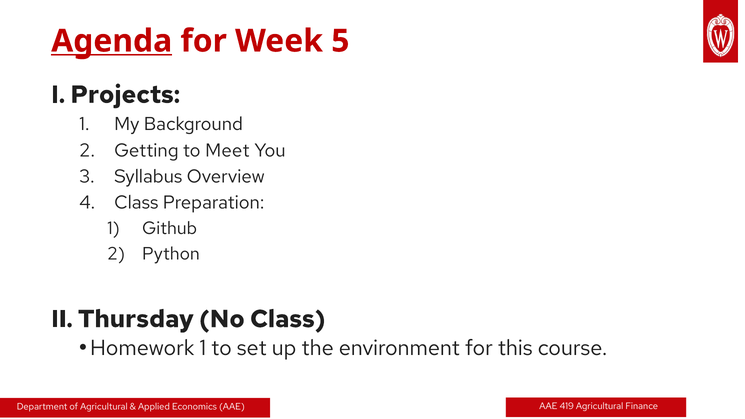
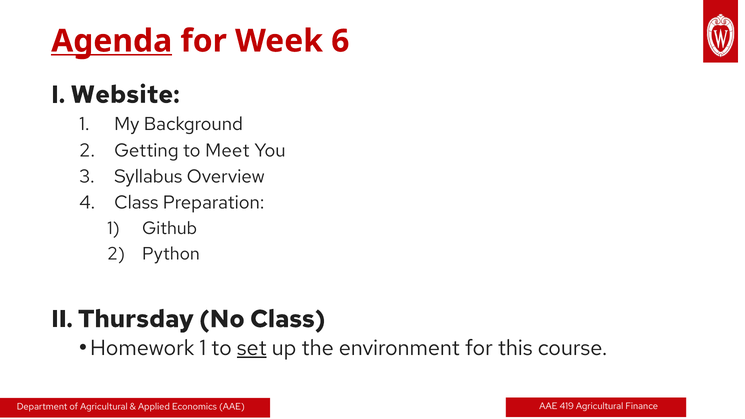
5: 5 -> 6 (340, 41)
Projects: Projects -> Website (125, 95)
set underline: none -> present (252, 348)
